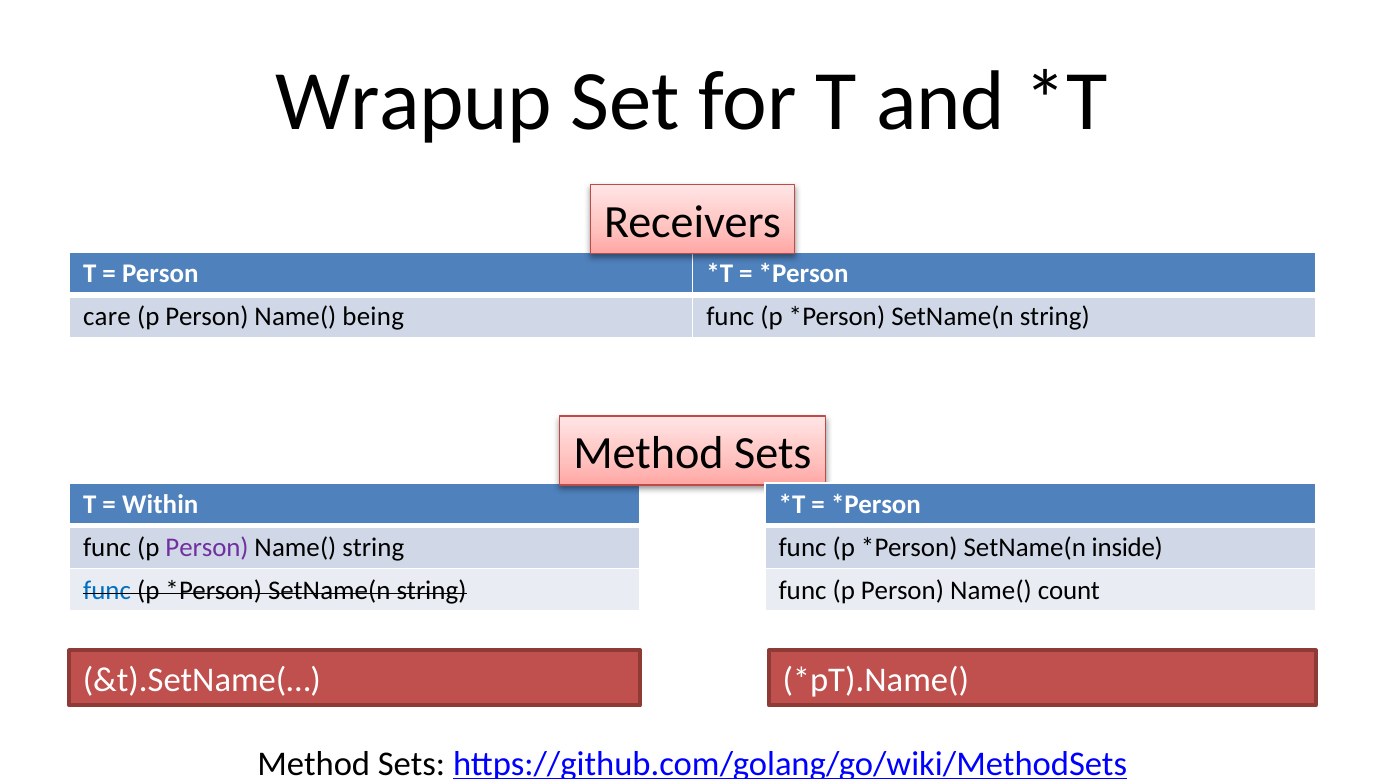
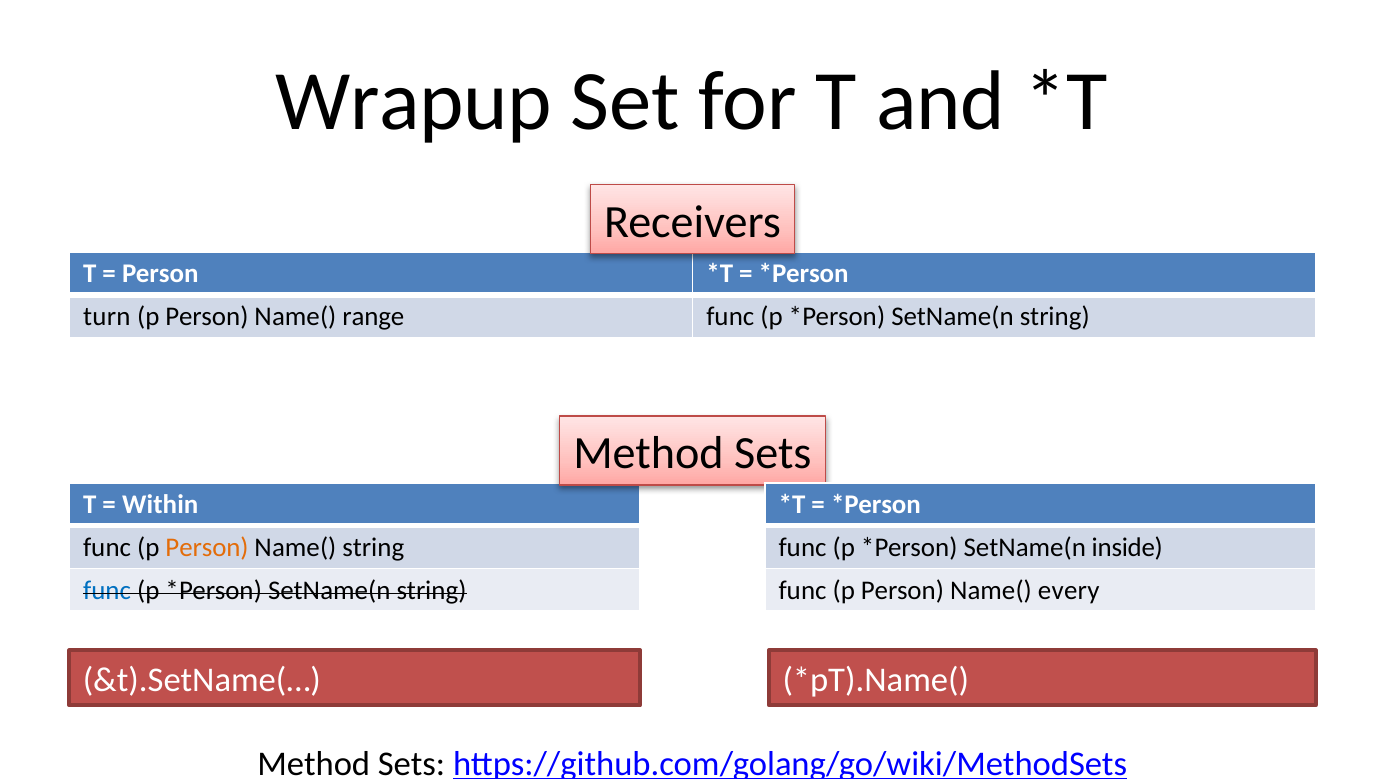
care: care -> turn (107, 317)
being: being -> range (373, 317)
Person colour: purple -> orange (207, 548)
count: count -> every (1069, 590)
